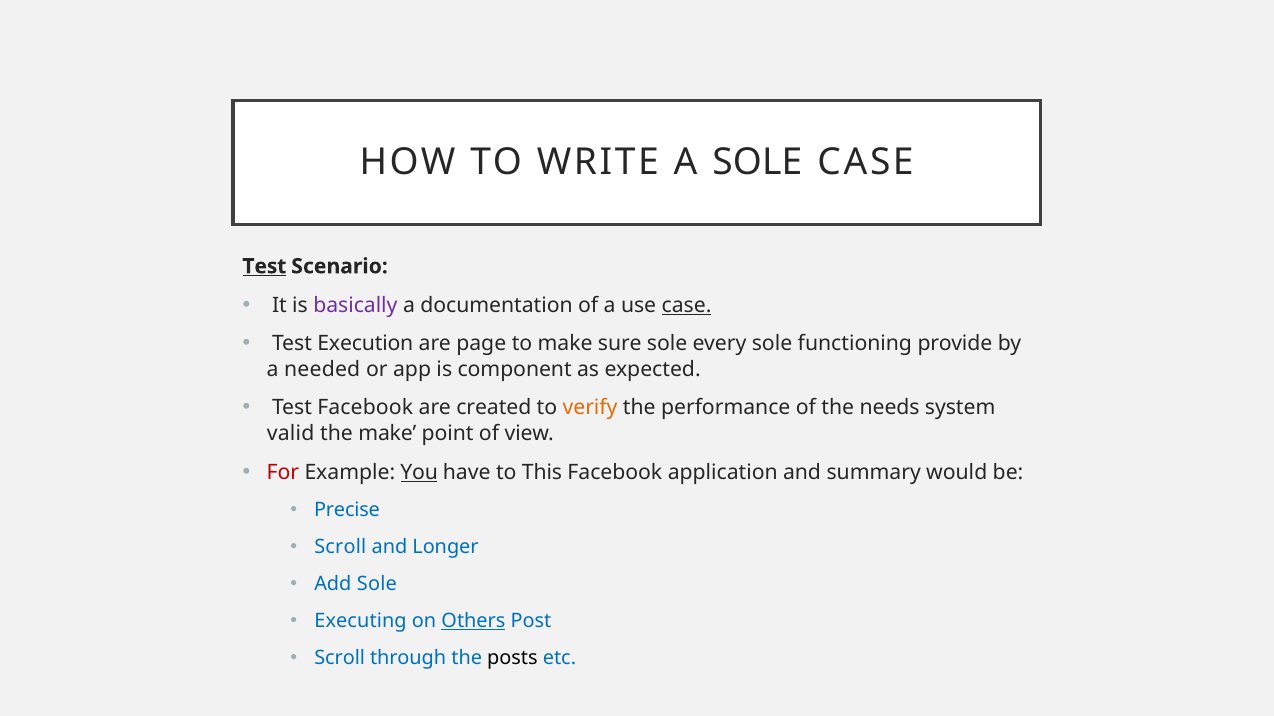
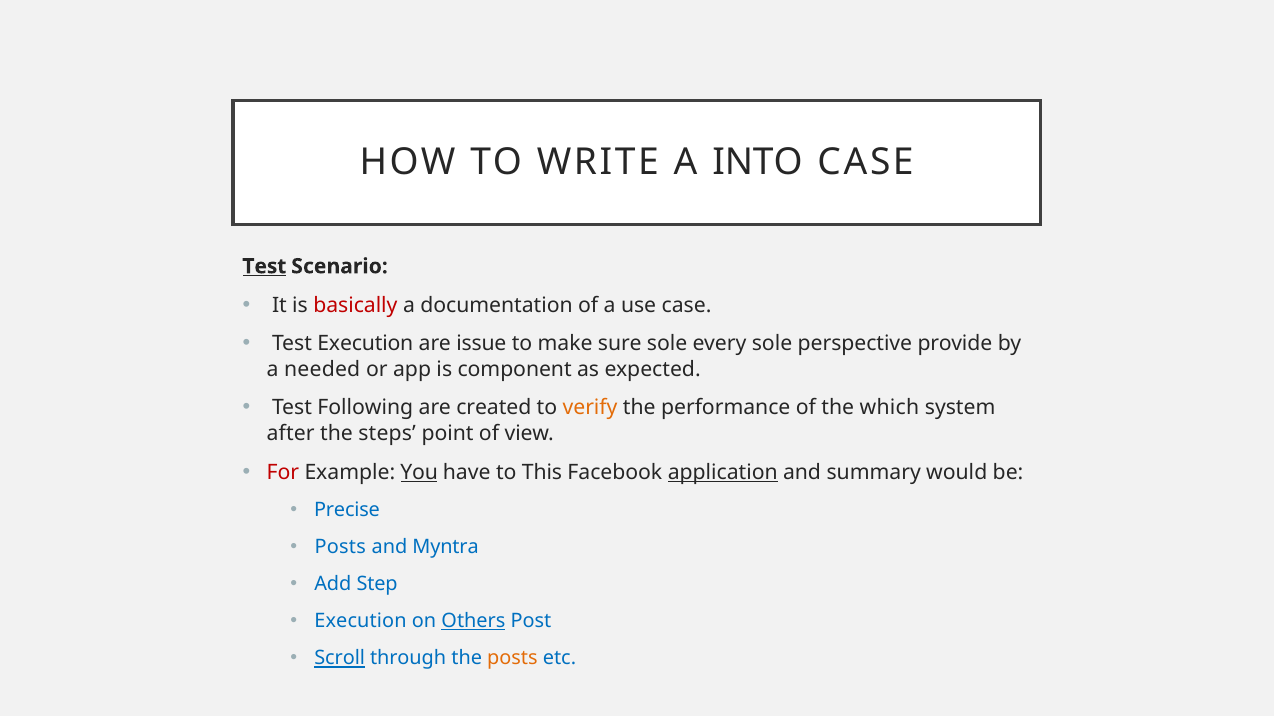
A SOLE: SOLE -> INTO (757, 163)
basically colour: purple -> red (355, 305)
case underline: present -> none (687, 305)
page: page -> issue (481, 344)
functioning: functioning -> perspective (855, 344)
Test Facebook: Facebook -> Following (365, 408)
needs: needs -> which (889, 408)
valid: valid -> after (291, 434)
the make: make -> steps (387, 434)
application underline: none -> present (723, 472)
Scroll: Scroll -> Posts (340, 548)
Longer: Longer -> Myntra (446, 548)
Add Sole: Sole -> Step (377, 585)
Executing: Executing -> Execution (361, 622)
Scroll underline: none -> present (340, 659)
posts colour: black -> orange (512, 659)
